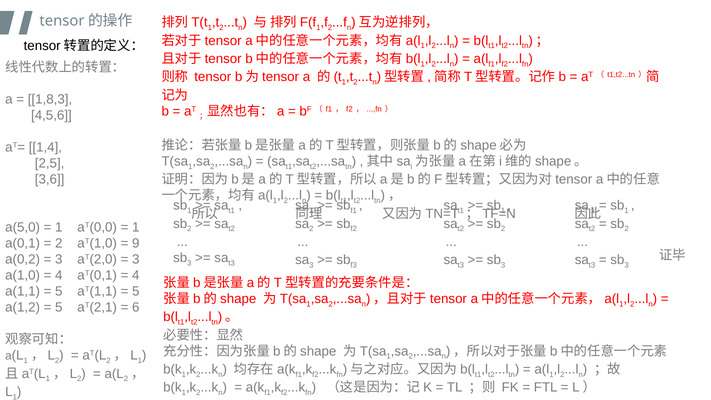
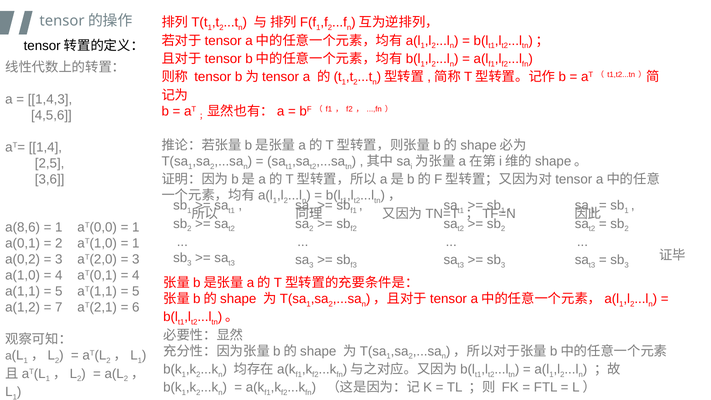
1,8,3: 1,8,3 -> 1,4,3 (50, 99)
a(5,0: a(5,0 -> a(8,6 (23, 227)
9: 9 -> 1 (136, 243)
5: 5 -> 7 (59, 307)
